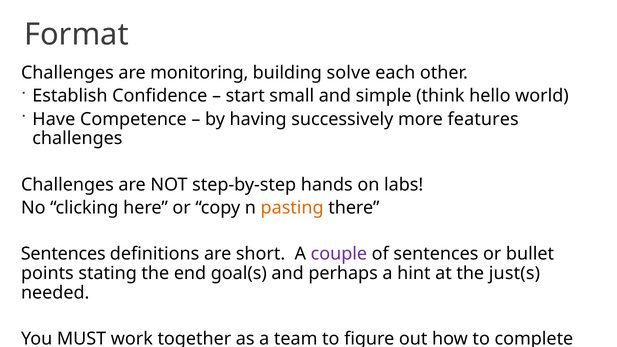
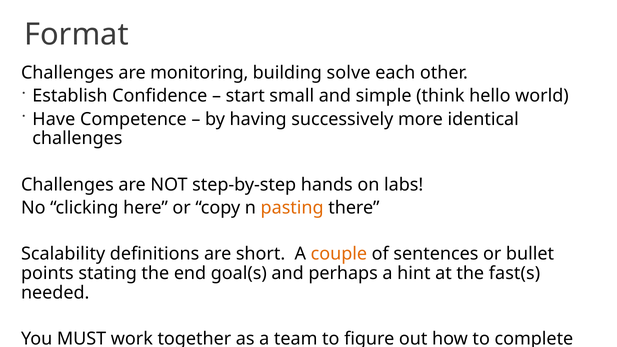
features: features -> identical (483, 119)
Sentences: Sentences -> Scalability (63, 254)
couple colour: purple -> orange (339, 254)
just(s: just(s -> fast(s (514, 273)
